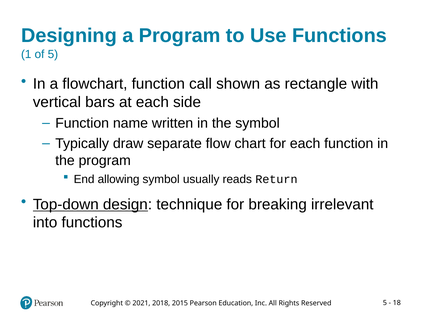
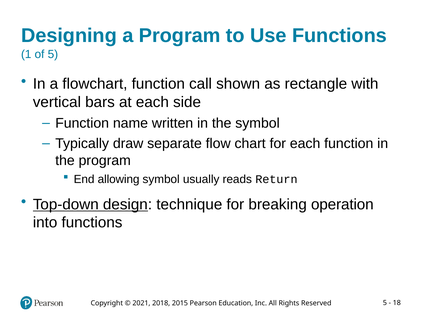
irrelevant: irrelevant -> operation (342, 204)
